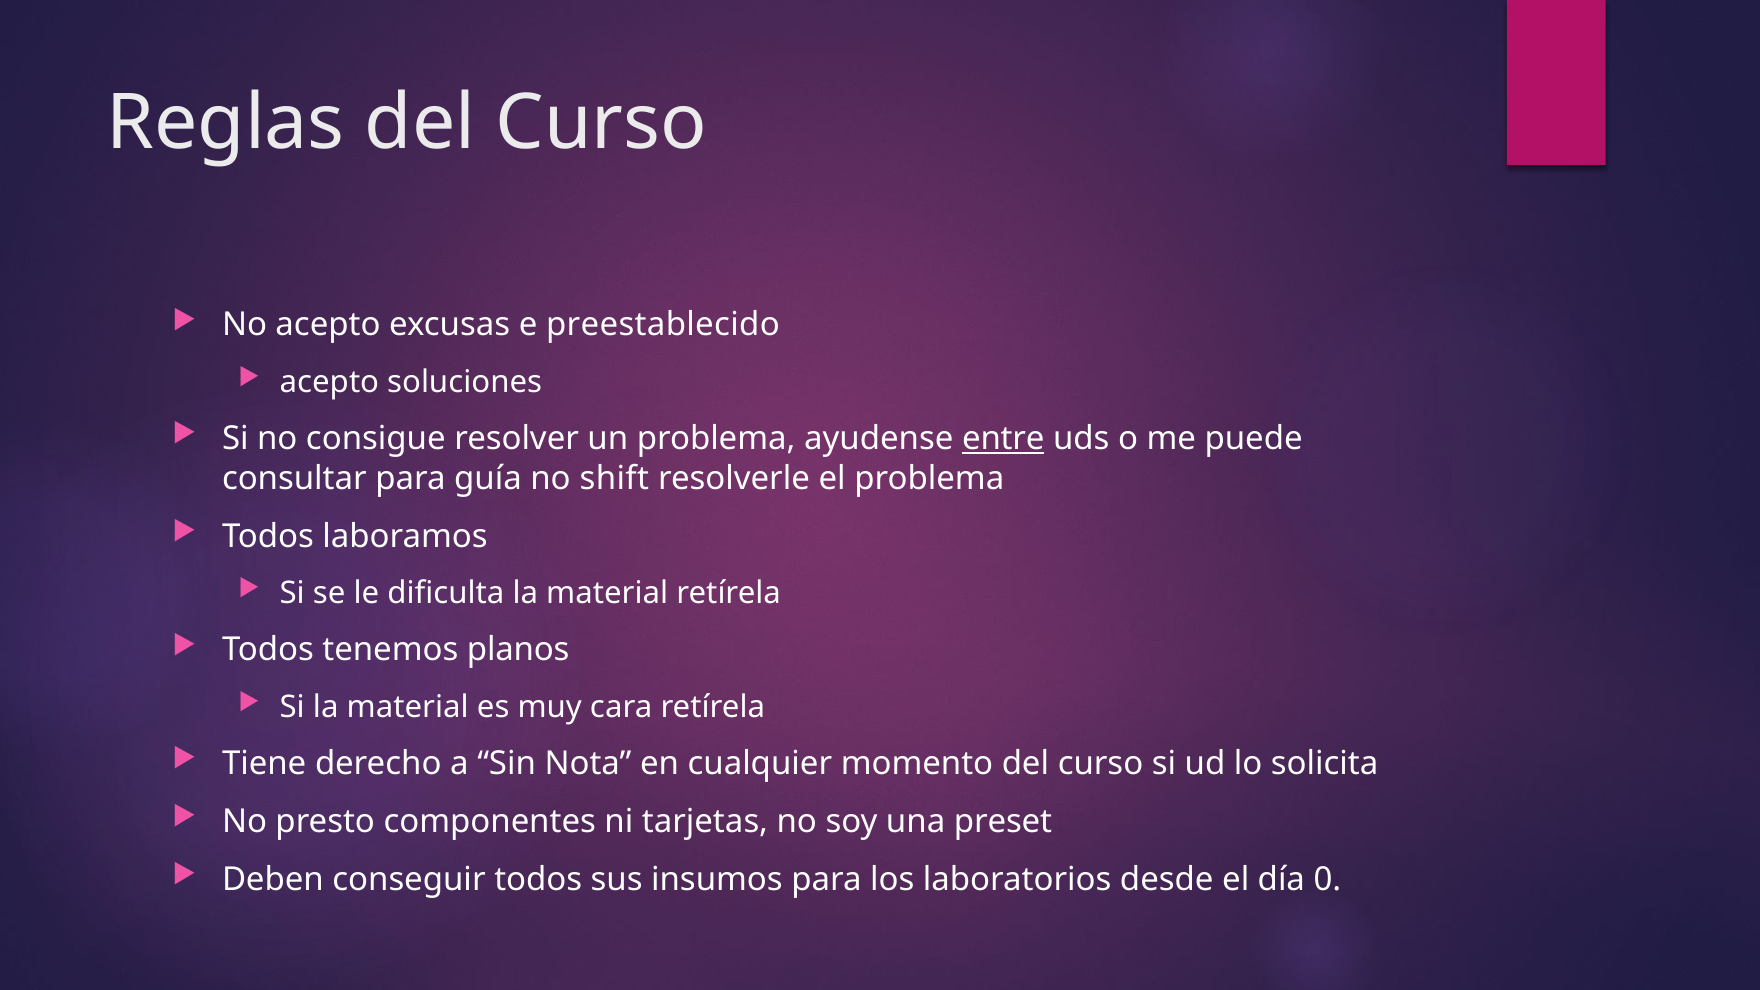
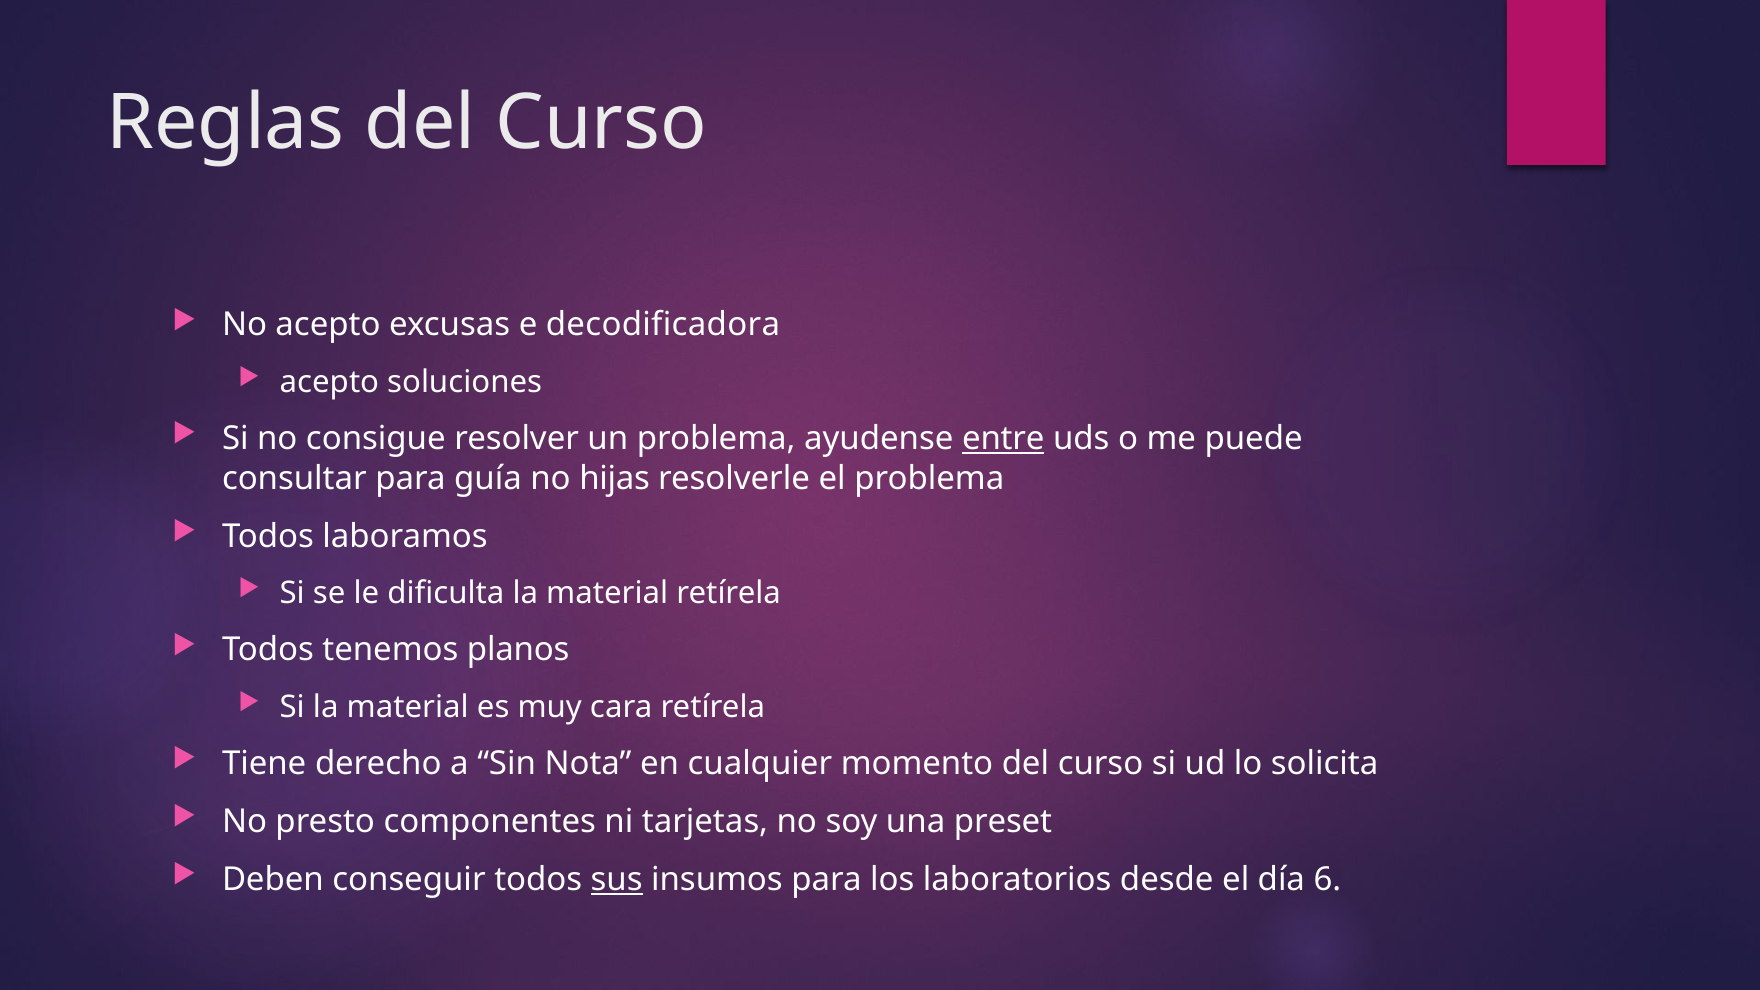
preestablecido: preestablecido -> decodificadora (663, 325)
shift: shift -> hijas (615, 478)
sus underline: none -> present (617, 880)
0: 0 -> 6 (1327, 880)
